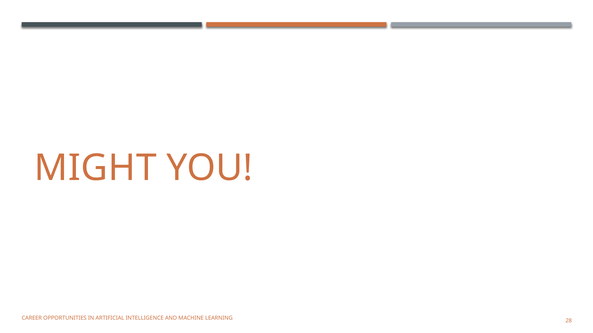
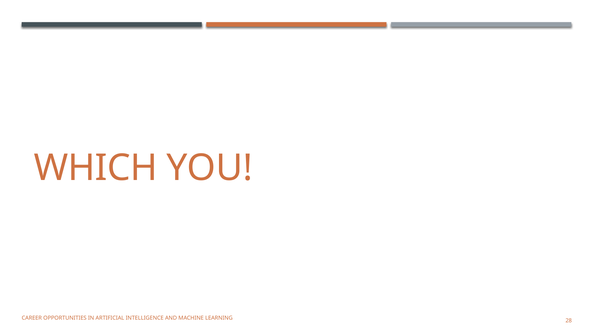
MIGHT: MIGHT -> WHICH (96, 168)
